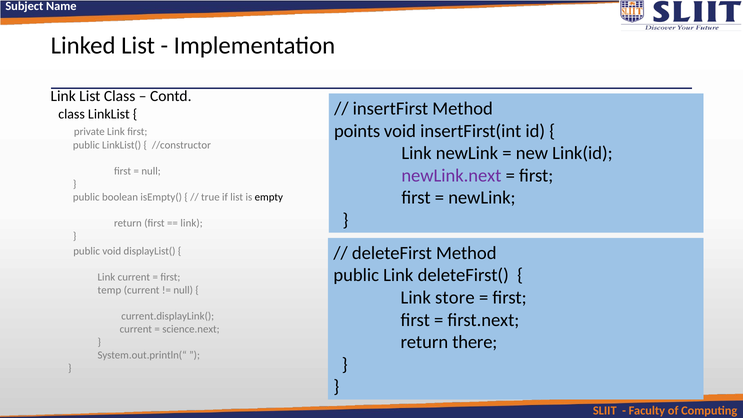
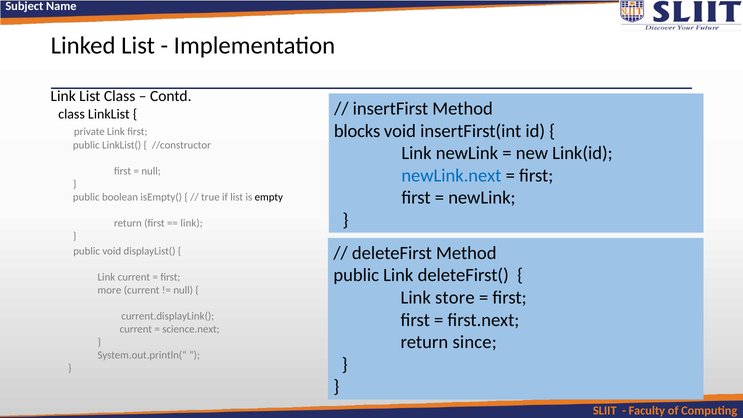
points: points -> blocks (357, 131)
newLink.next colour: purple -> blue (451, 175)
temp: temp -> more (109, 290)
there: there -> since (475, 342)
